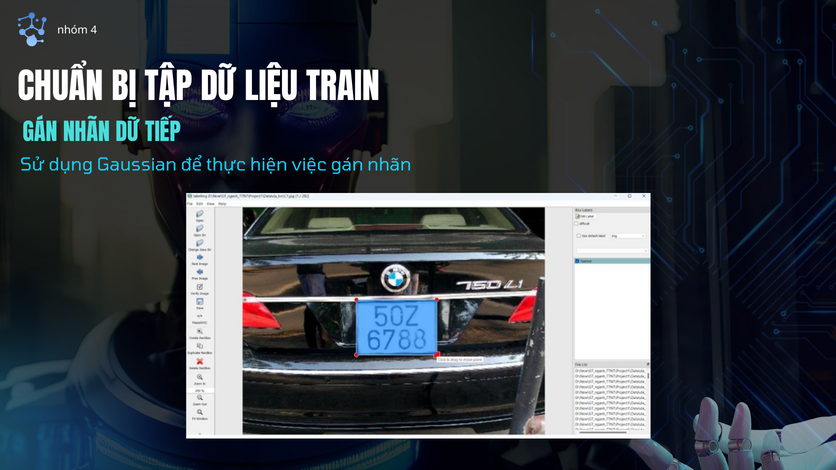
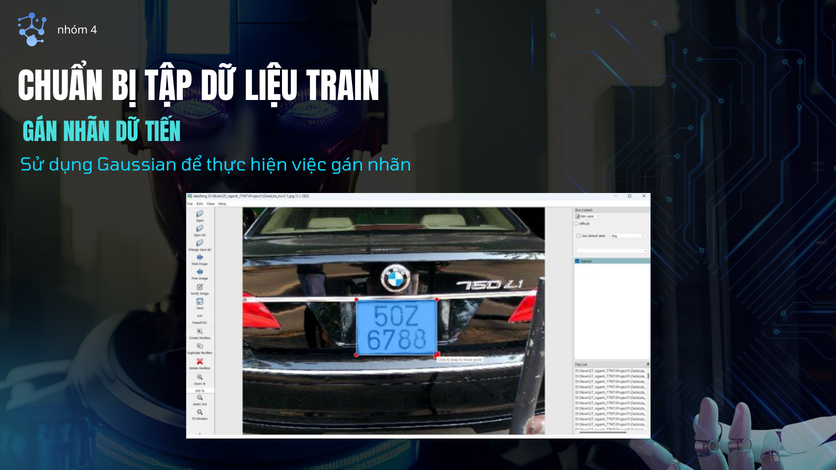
TIẾP: TIẾP -> TIẾN (163, 133)
